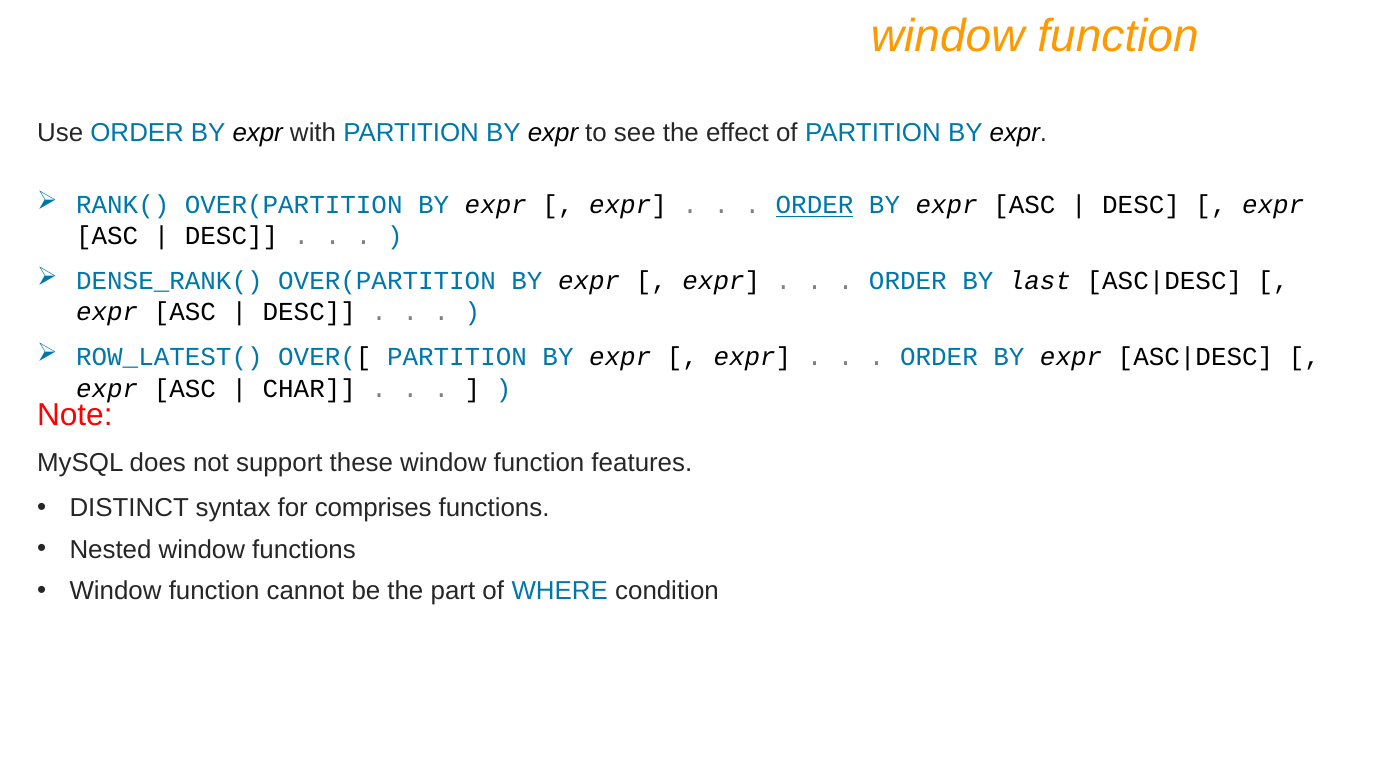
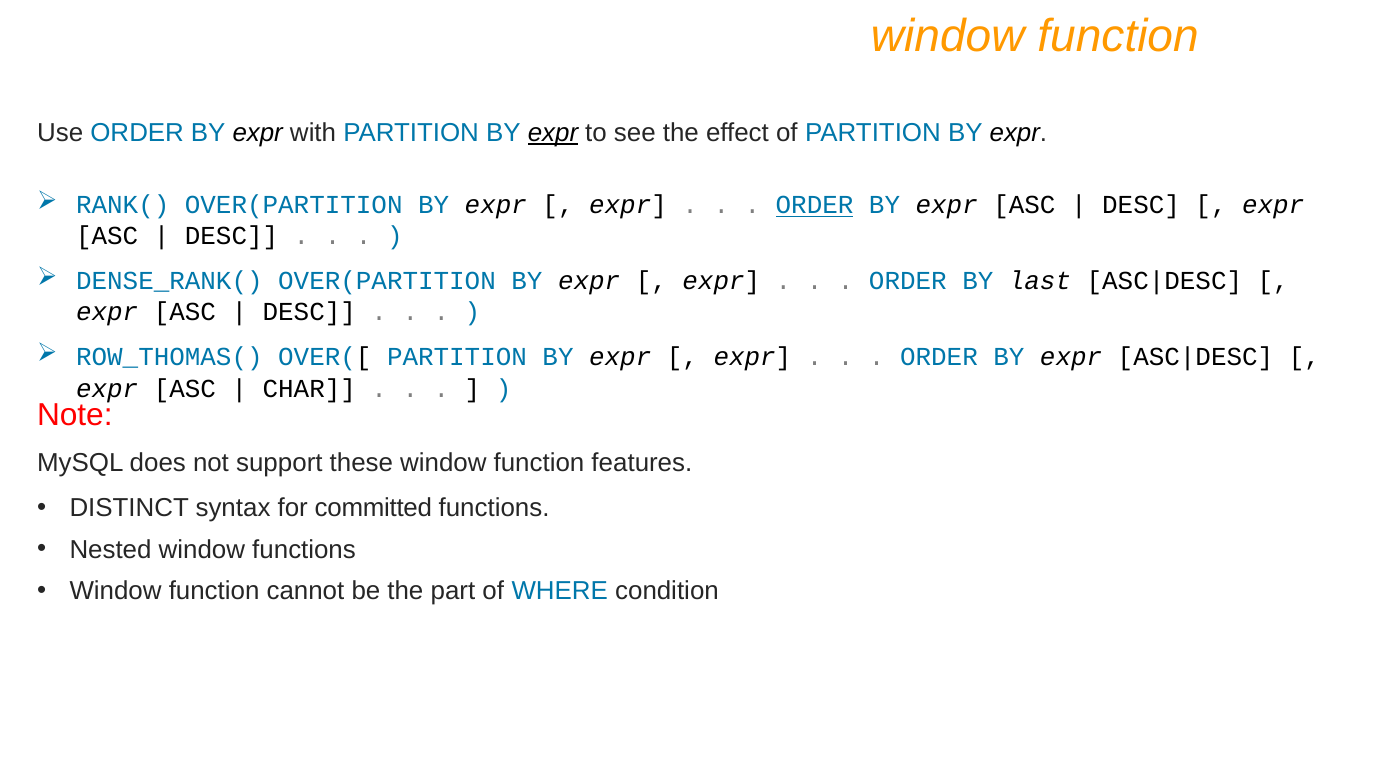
expr underline: none -> present (553, 133)
ROW_LATEST(: ROW_LATEST( -> ROW_THOMAS( (169, 357)
comprises: comprises -> committed (373, 508)
